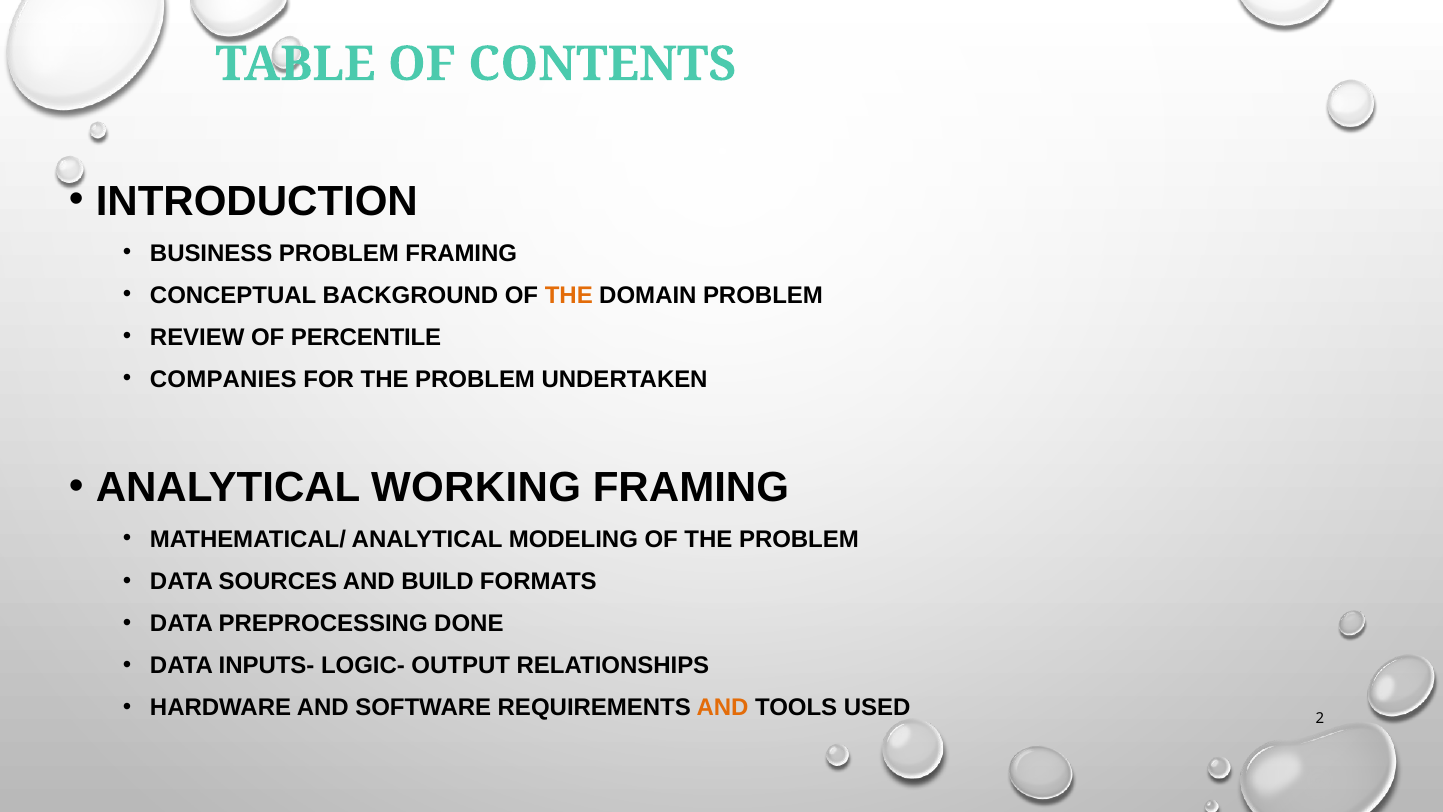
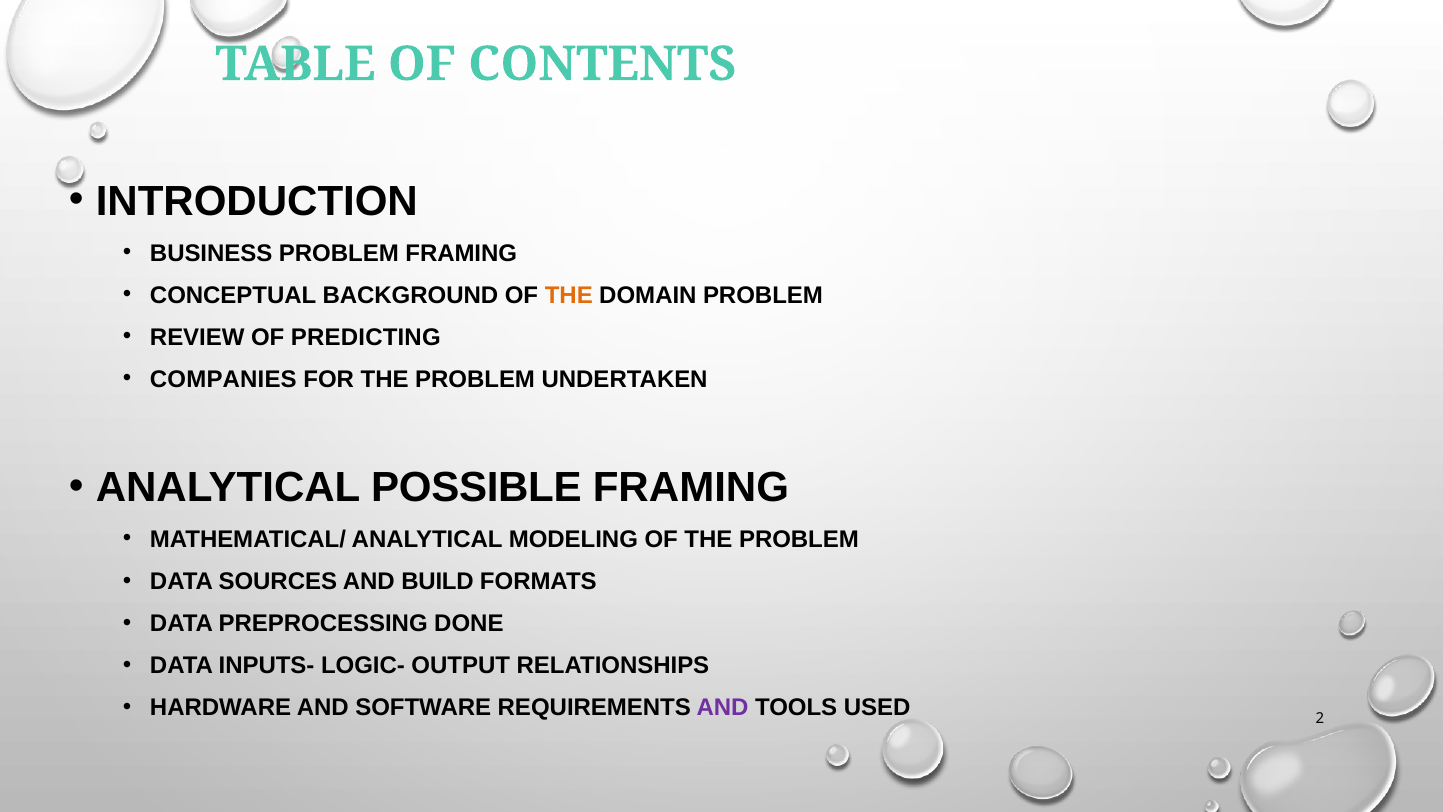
PERCENTILE: PERCENTILE -> PREDICTING (366, 337)
WORKING: WORKING -> POSSIBLE (476, 487)
AND colour: orange -> purple (723, 708)
